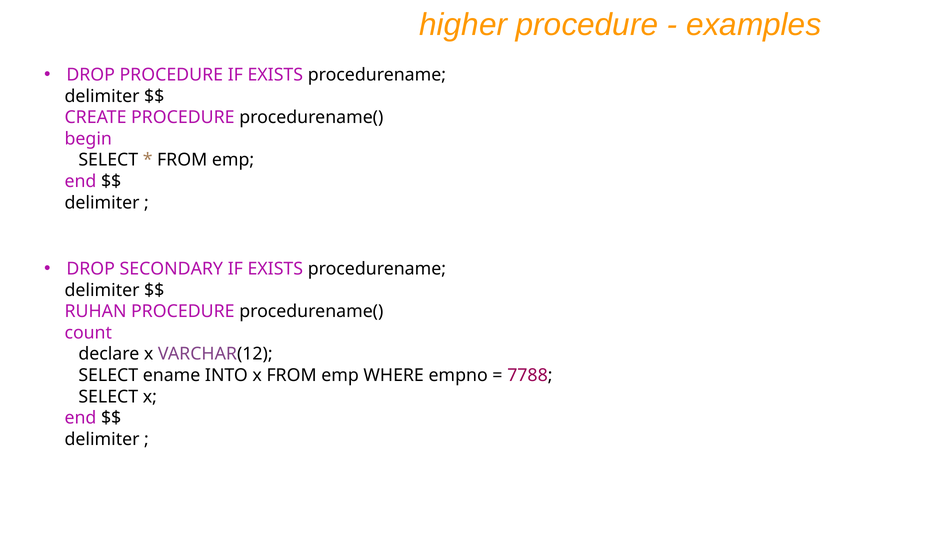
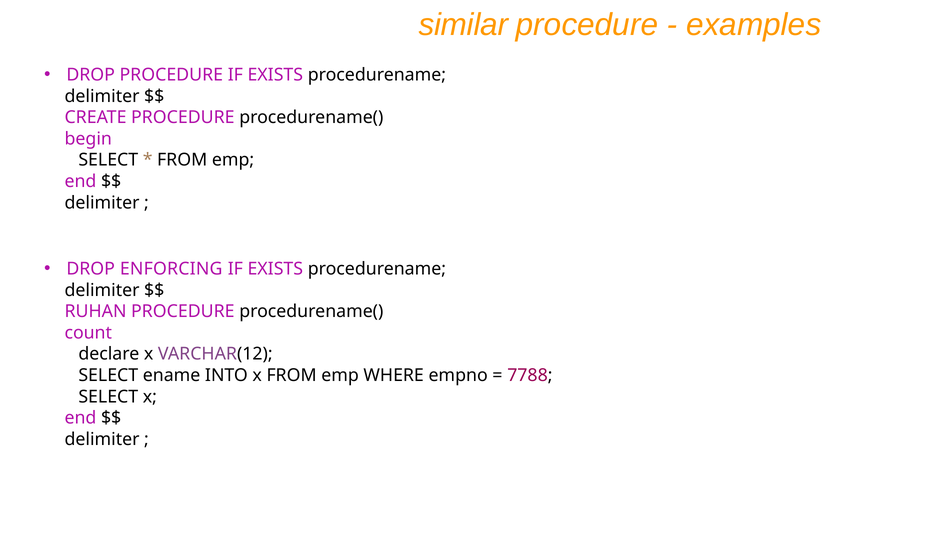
higher: higher -> similar (463, 25)
SECONDARY: SECONDARY -> ENFORCING (171, 269)
